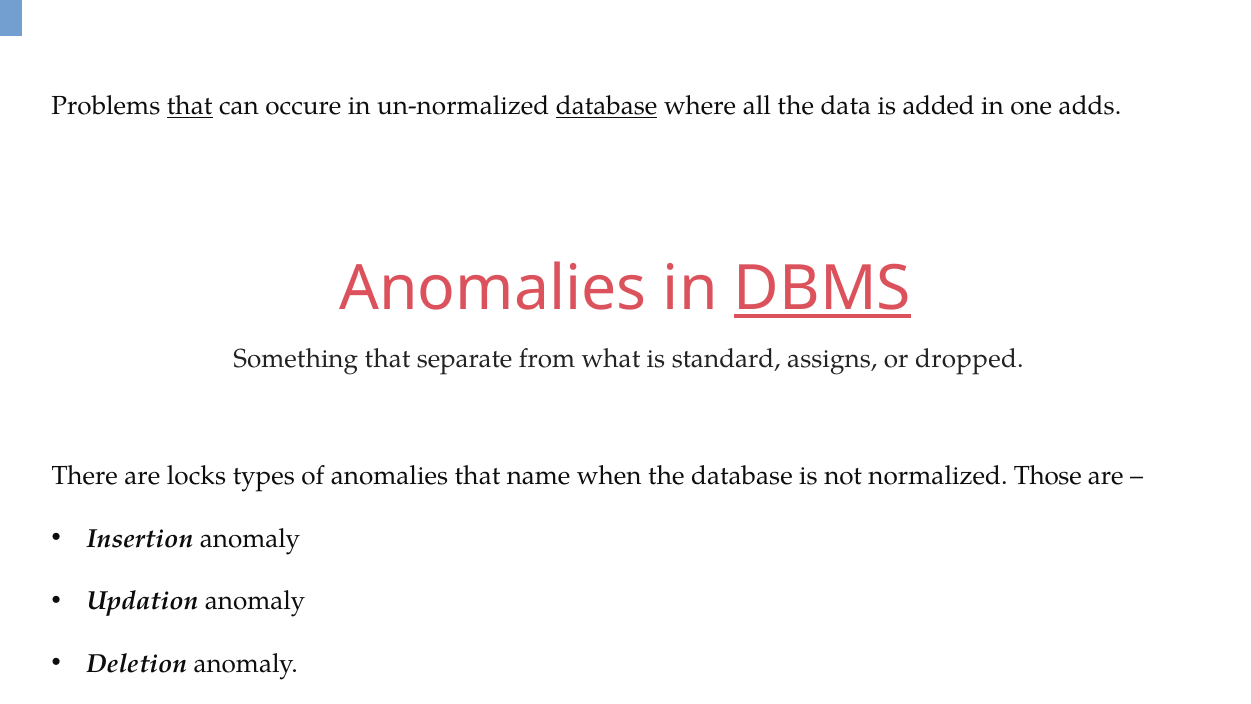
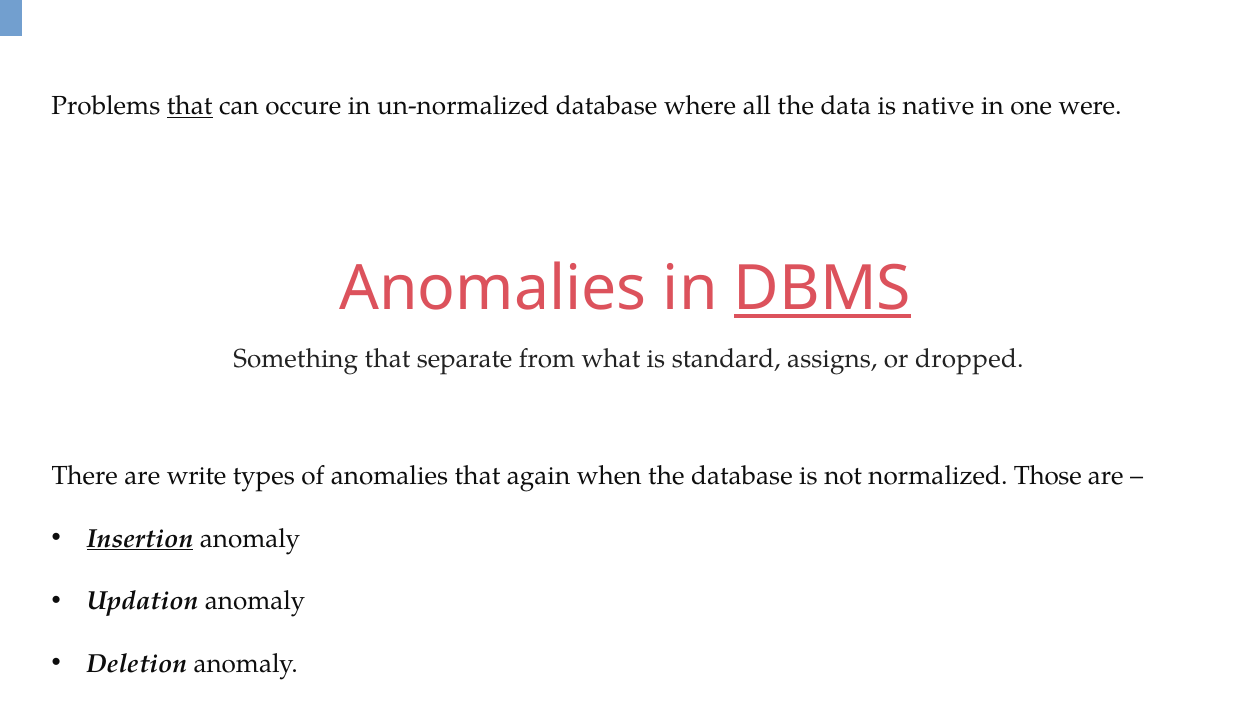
database underline: present -> none (607, 106)
added: added -> native (939, 106)
adds: adds -> were (1090, 106)
locks: locks -> write (197, 476)
name: name -> again (538, 476)
Insertion underline: none -> present (140, 538)
